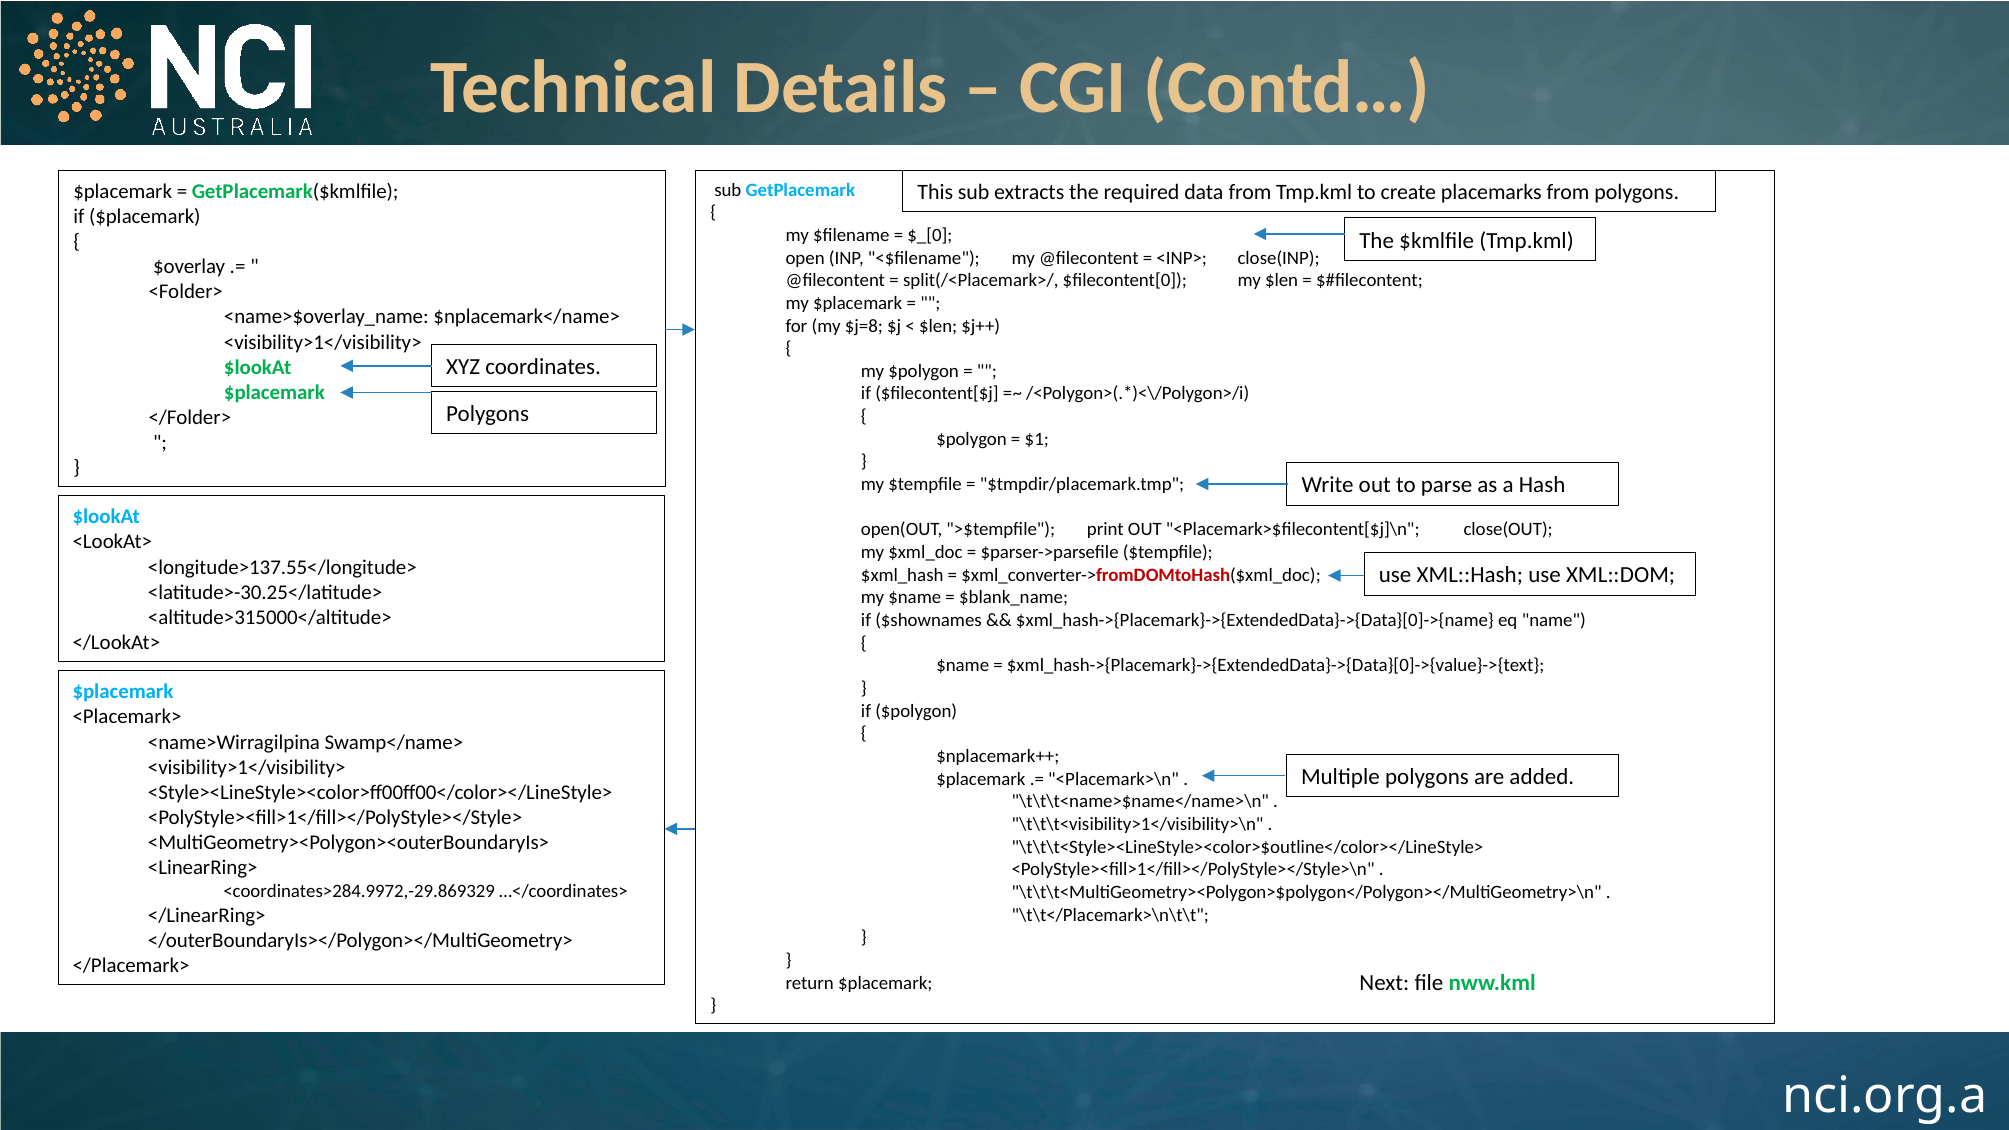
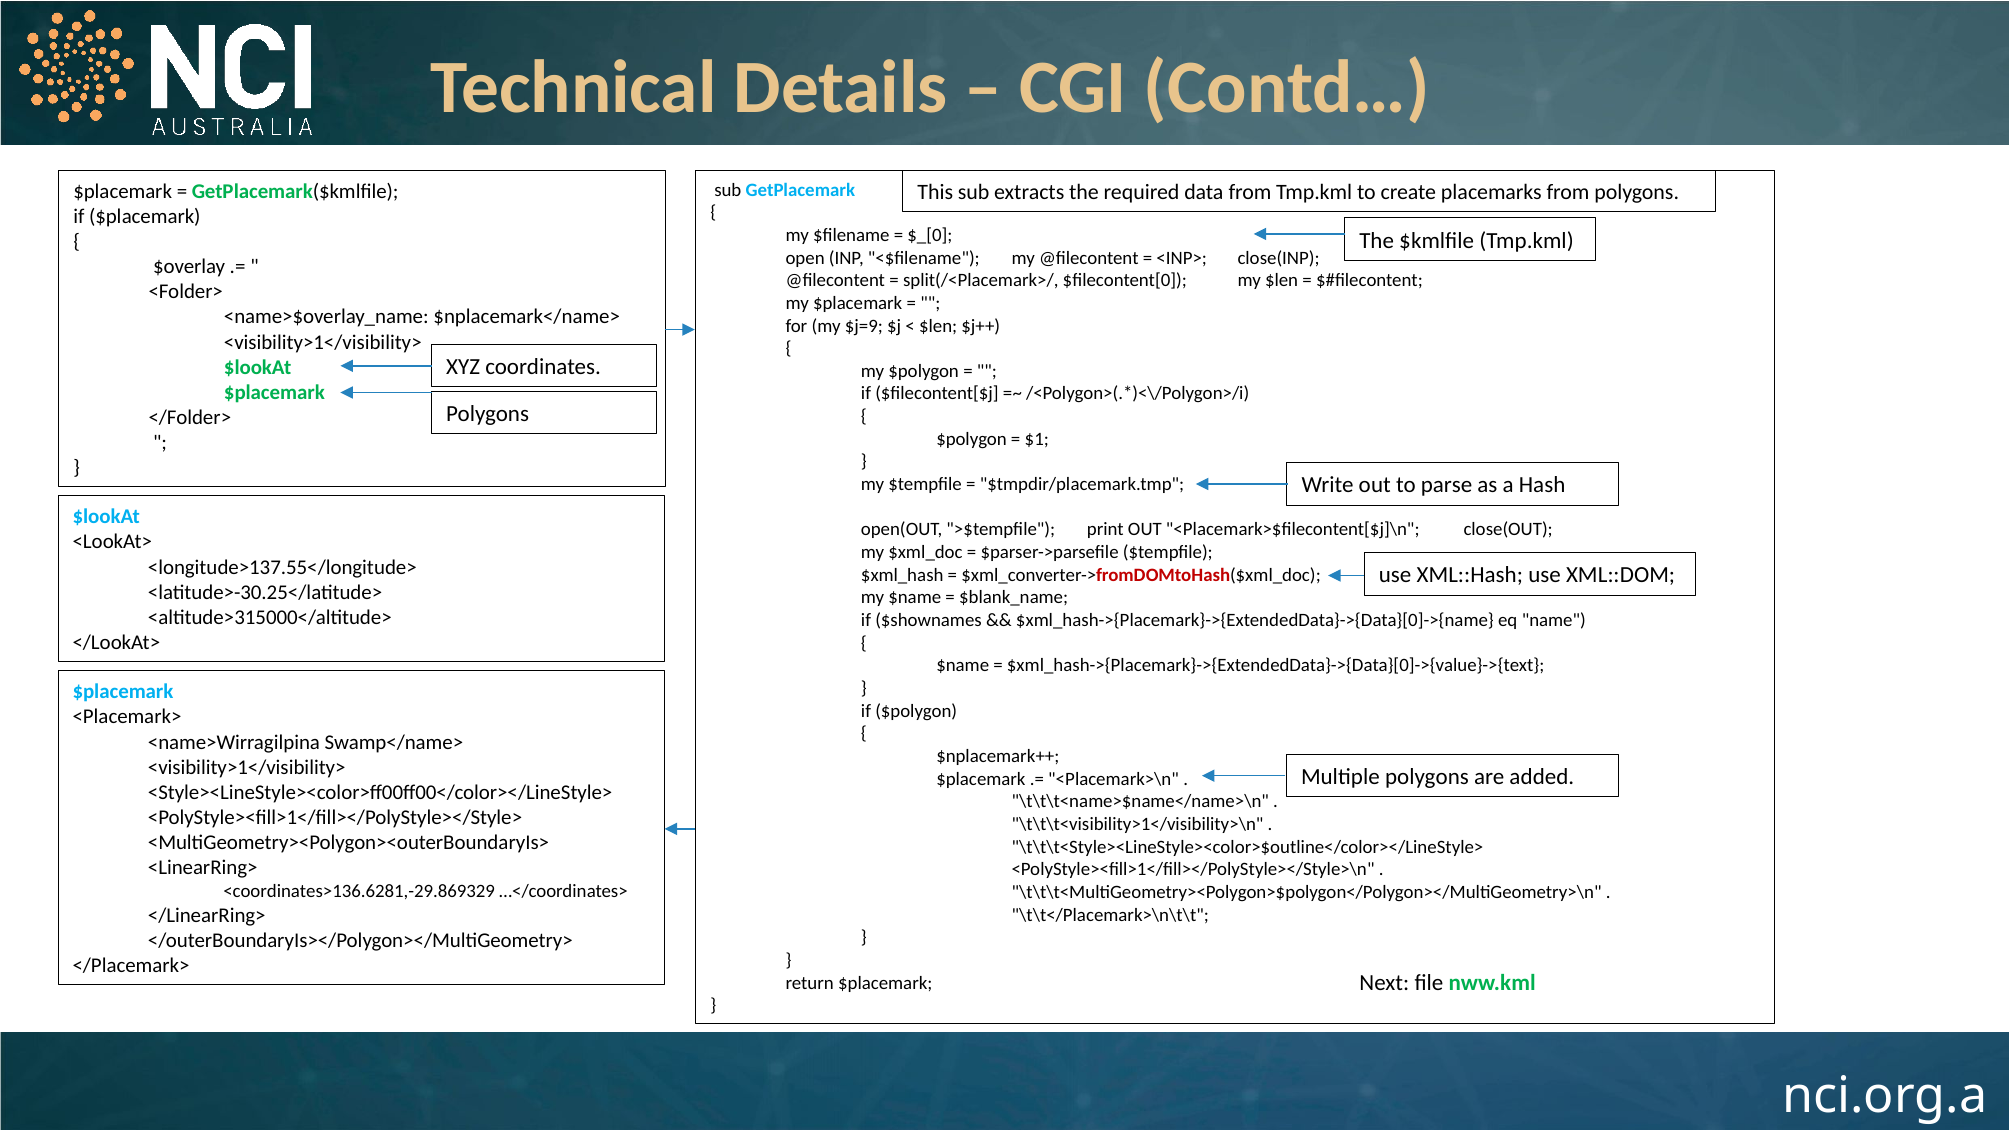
$j=8: $j=8 -> $j=9 (864, 326)
<coordinates>284.9972,-29.869329: <coordinates>284.9972,-29.869329 -> <coordinates>136.6281,-29.869329 (359, 892)
